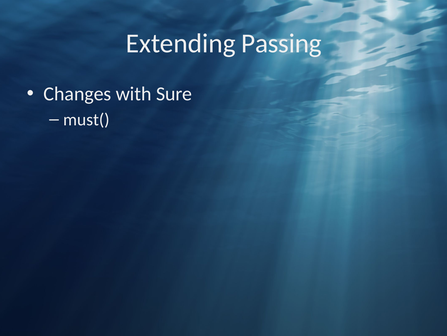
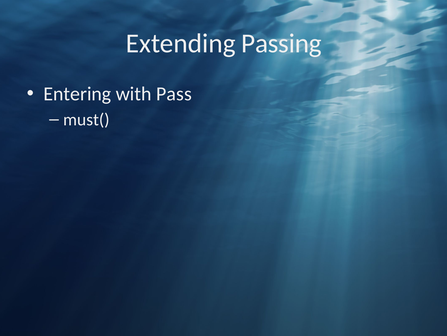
Changes: Changes -> Entering (77, 94)
Sure: Sure -> Pass (174, 94)
